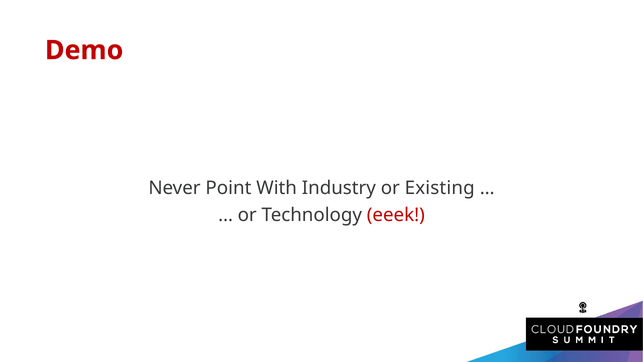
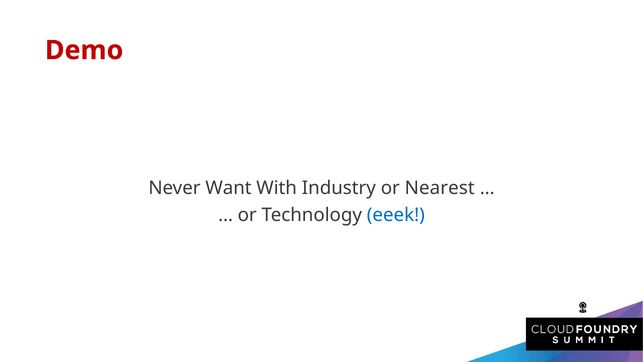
Point: Point -> Want (228, 188)
Existing: Existing -> Nearest (440, 188)
eeek colour: red -> blue (396, 215)
